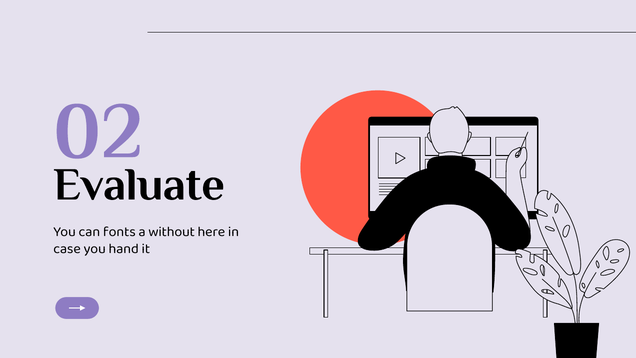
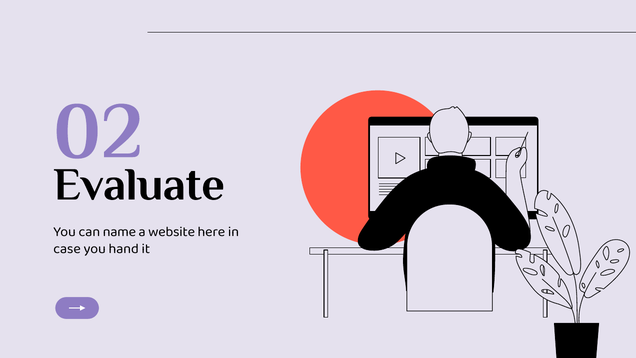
fonts: fonts -> name (119, 231)
without: without -> website (172, 231)
